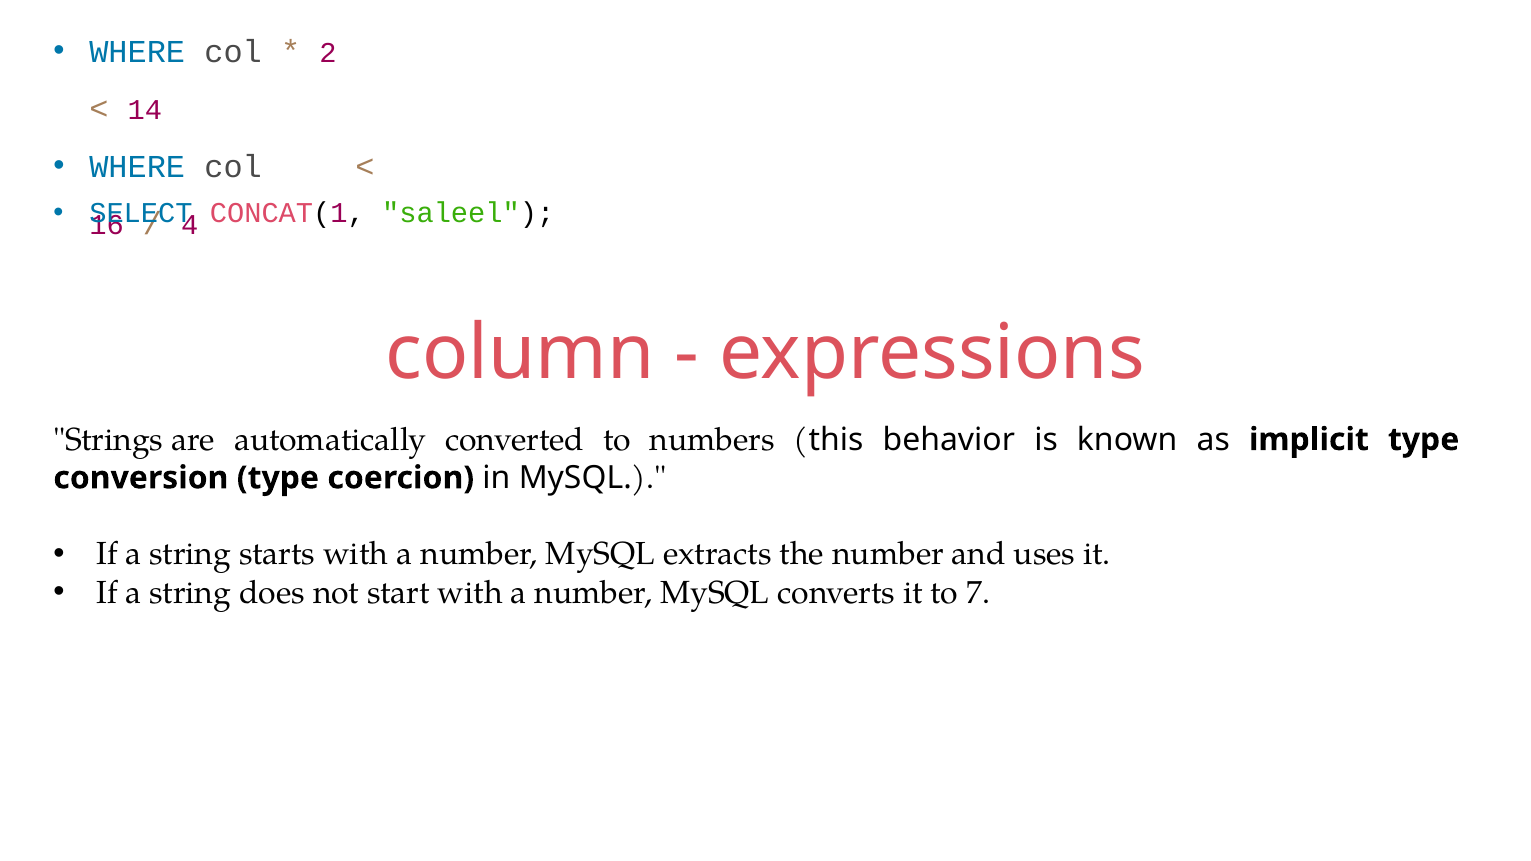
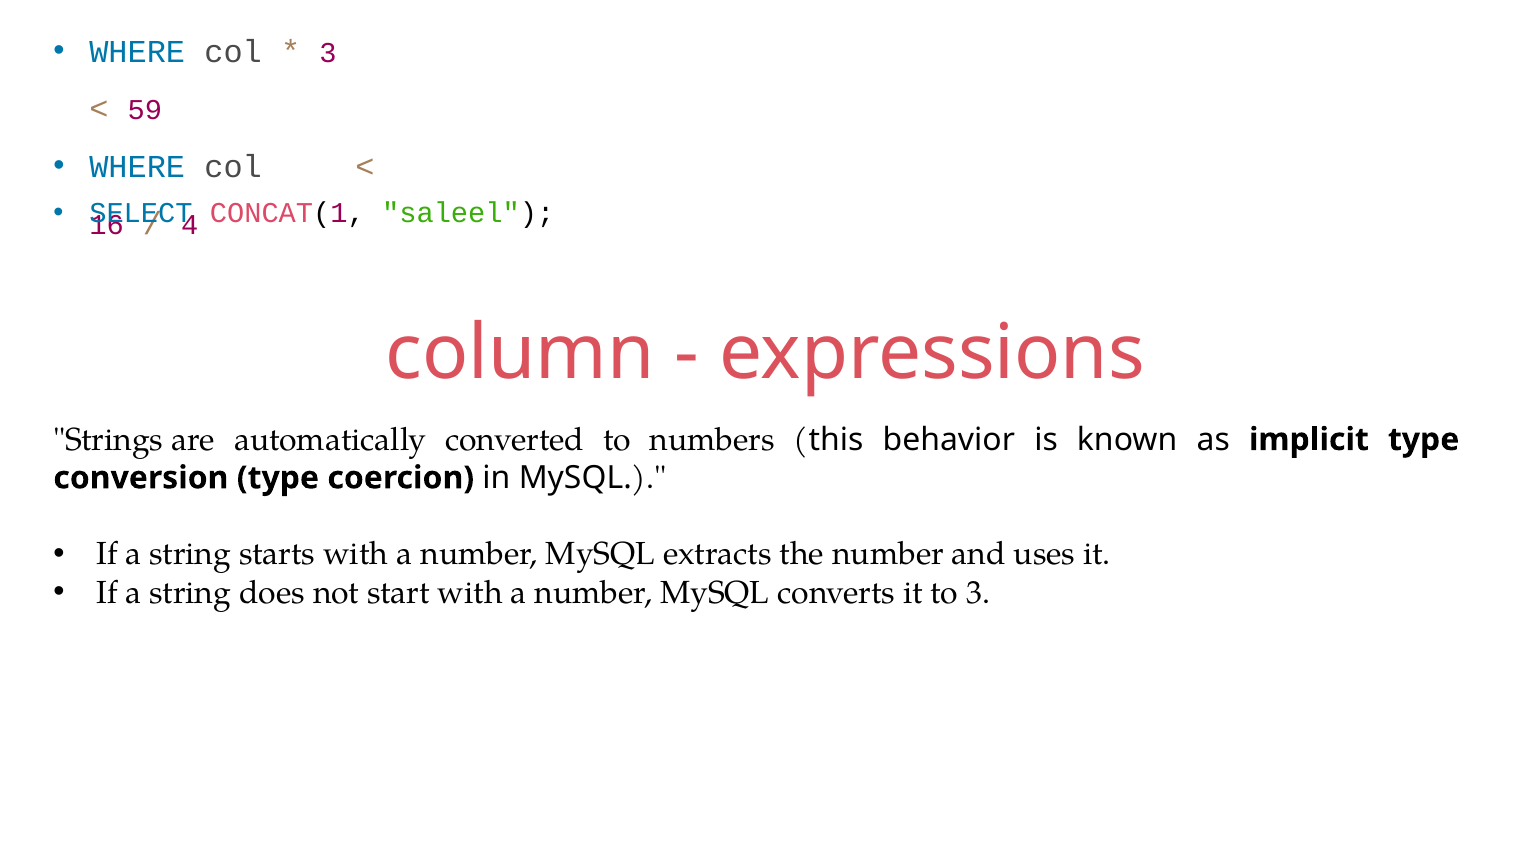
2: 2 -> 3 (328, 53)
14: 14 -> 59 (145, 110)
to 7: 7 -> 3 (978, 593)
